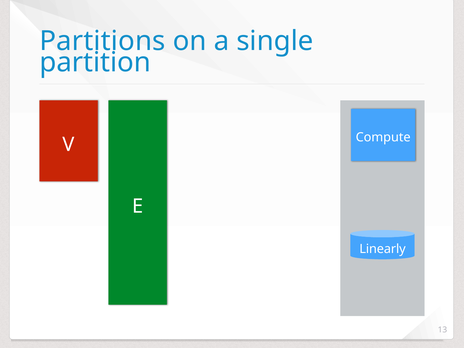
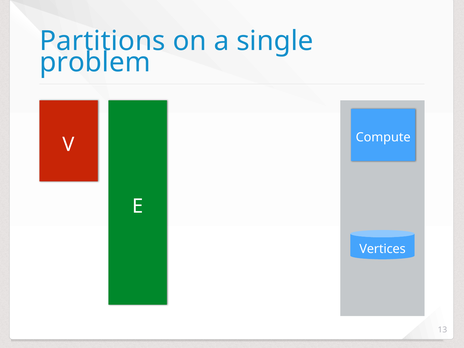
partition: partition -> problem (95, 62)
Linearly: Linearly -> Vertices (383, 249)
